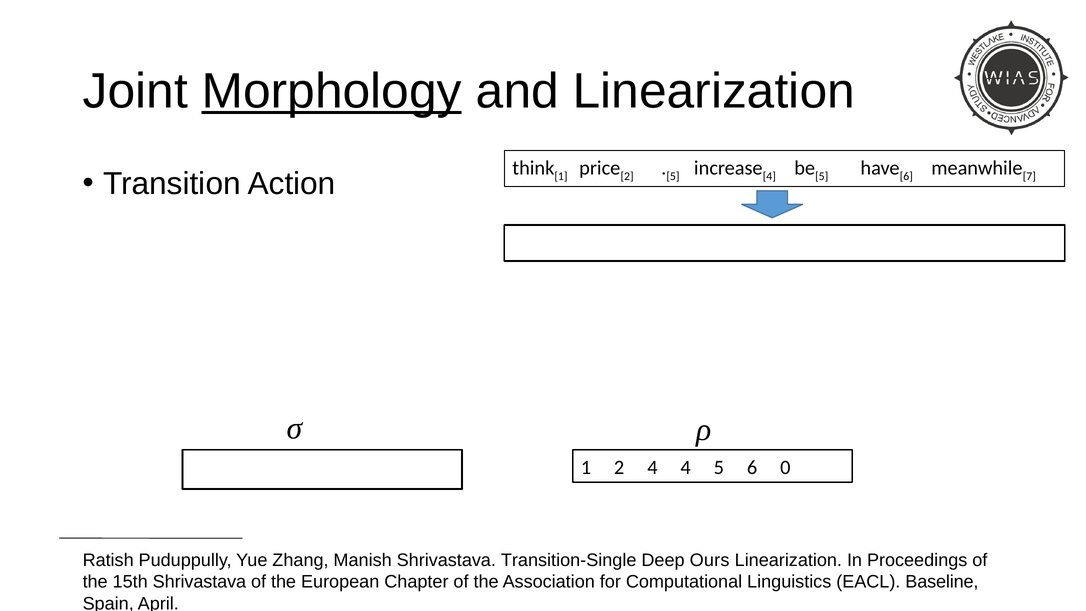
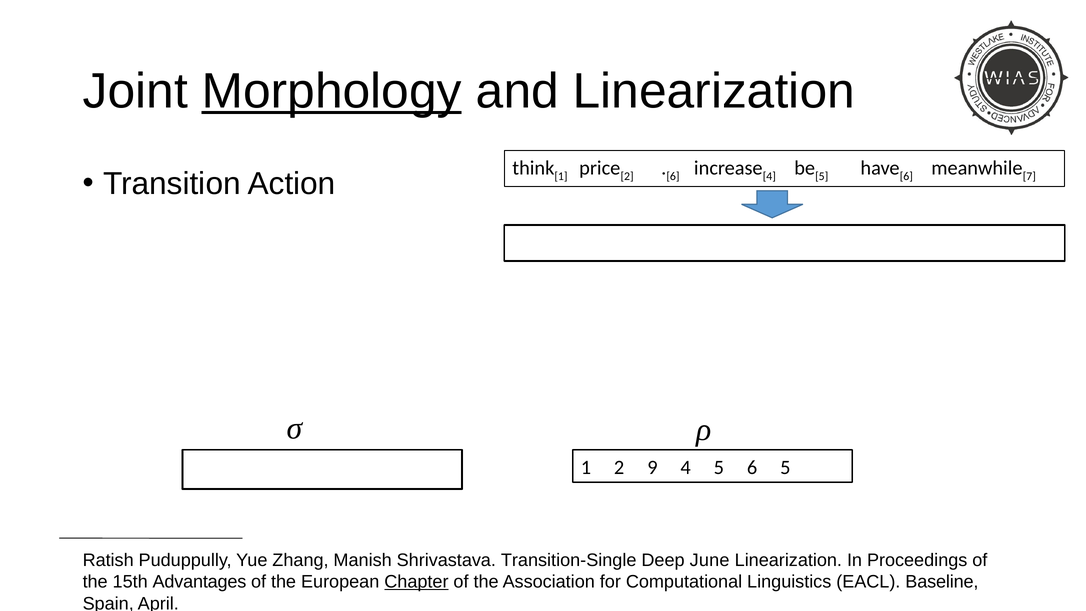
5: 5 -> 6 (673, 176)
2 4: 4 -> 9 (652, 467)
6 0: 0 -> 5 (785, 467)
Ours: Ours -> June (710, 560)
15th Shrivastava: Shrivastava -> Advantages (199, 582)
Chapter underline: none -> present (416, 582)
